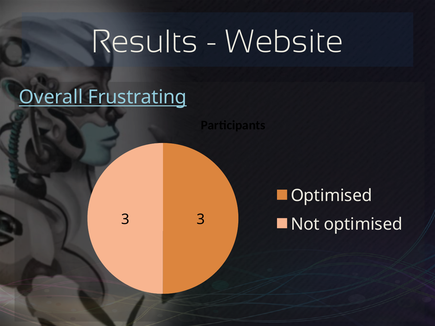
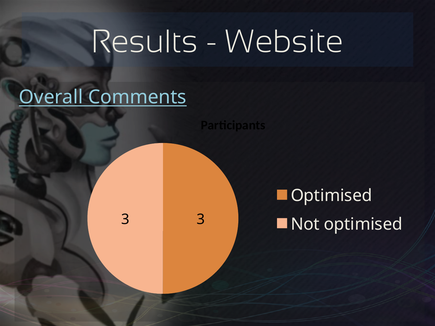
Frustrating: Frustrating -> Comments (137, 97)
